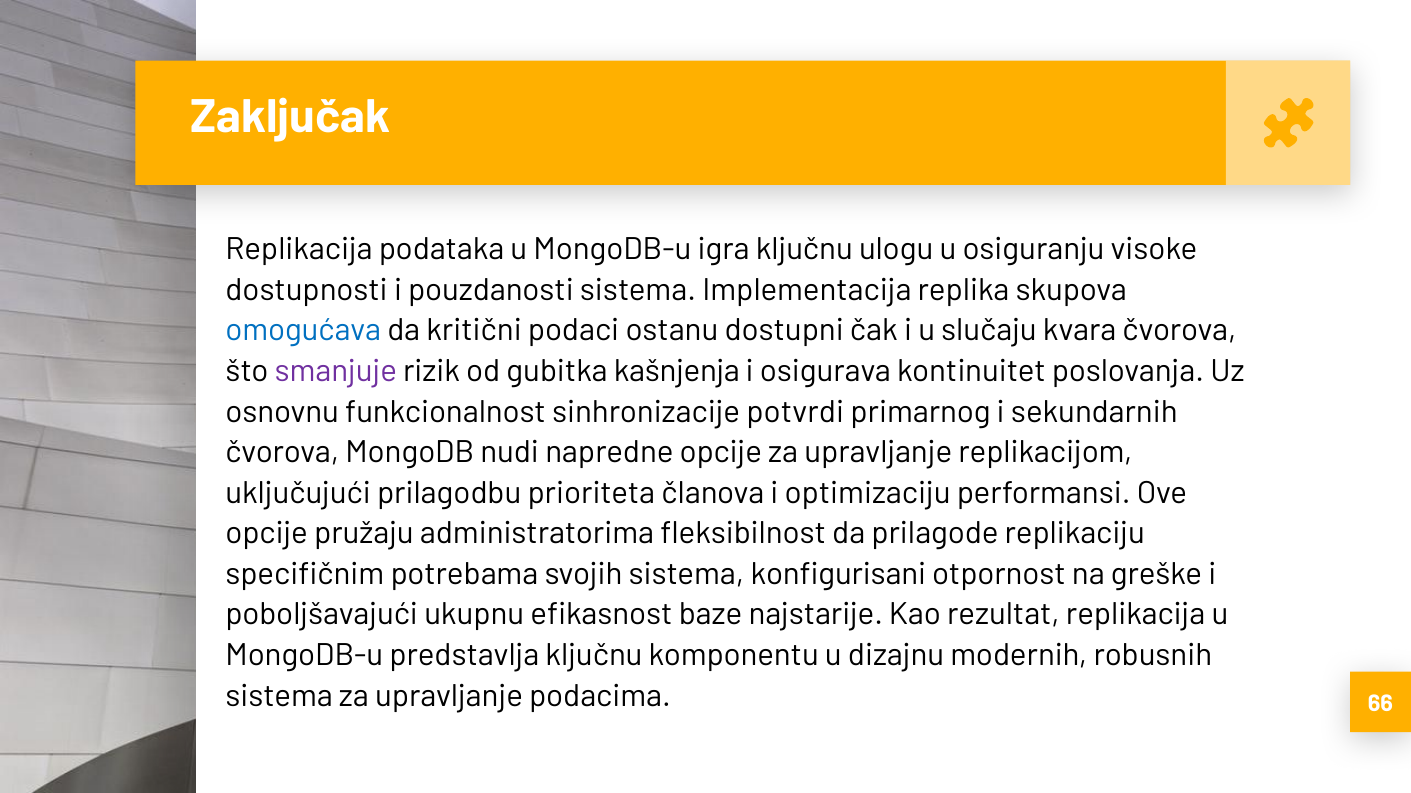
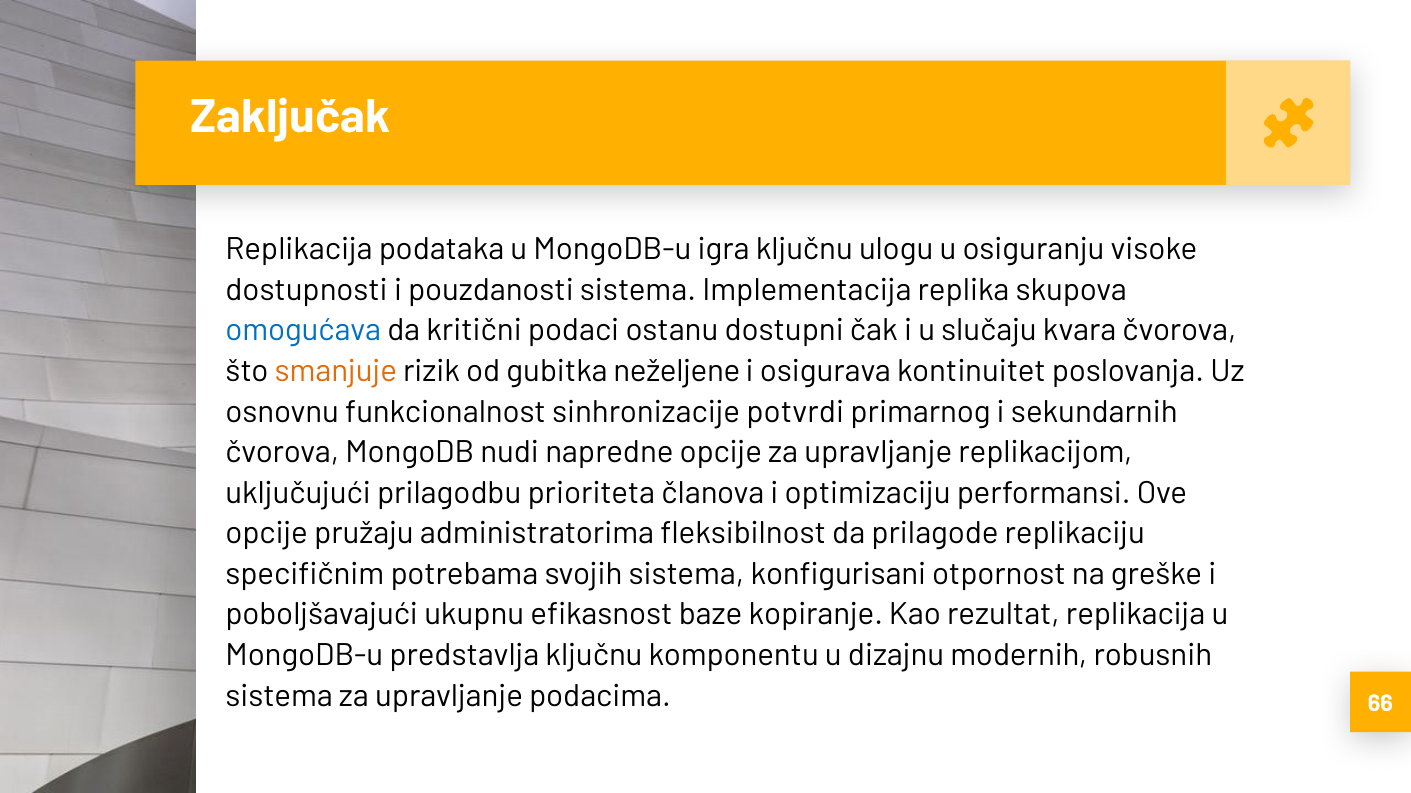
smanjuje colour: purple -> orange (336, 372)
kašnjenja: kašnjenja -> neželjene (677, 372)
najstarije: najstarije -> kopiranje (816, 615)
